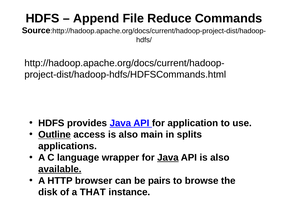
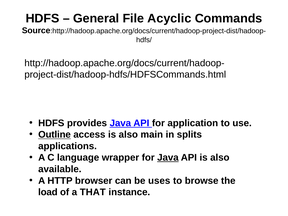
Append: Append -> General (96, 18)
Reduce: Reduce -> Acyclic (169, 18)
available underline: present -> none (60, 169)
pairs: pairs -> uses (159, 181)
disk: disk -> load (48, 192)
